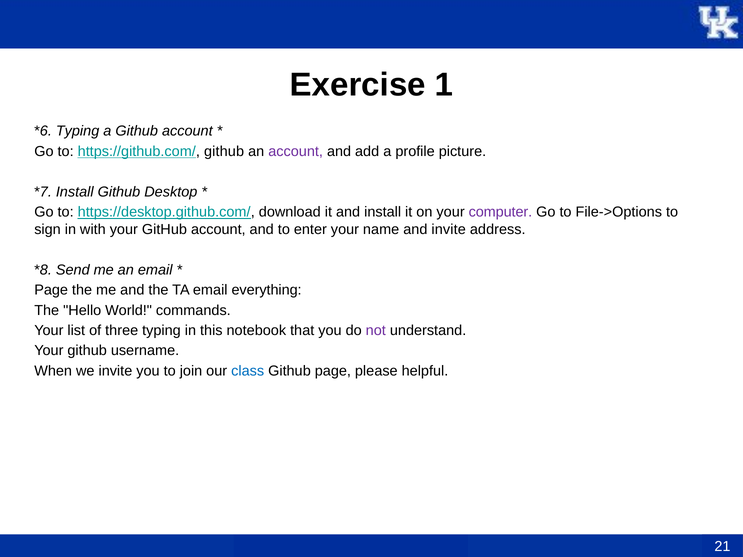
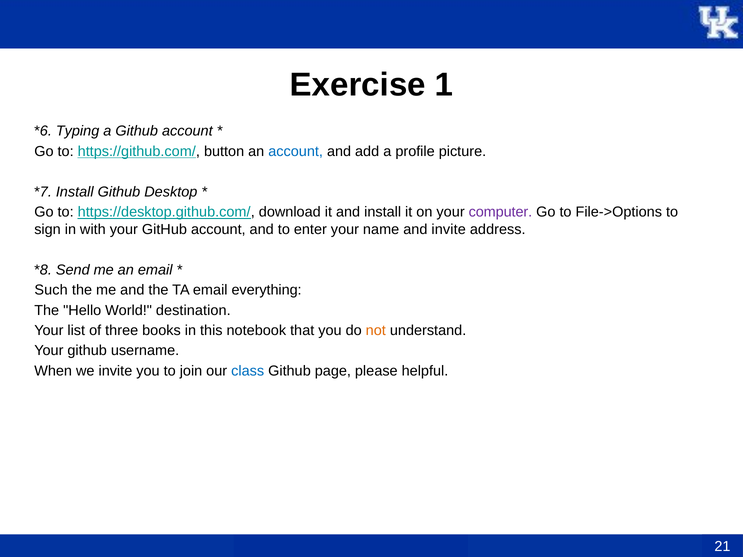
https://github.com/ github: github -> button (224, 151)
account colour: purple -> blue (296, 151)
Page: Page -> Such (51, 290)
commands: commands -> destination (193, 310)
three typing: typing -> books (161, 331)
not colour: purple -> orange (376, 331)
